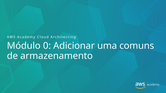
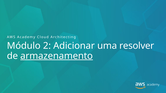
0: 0 -> 2 (47, 46)
comuns: comuns -> resolver (137, 46)
armazenamento underline: none -> present (57, 56)
